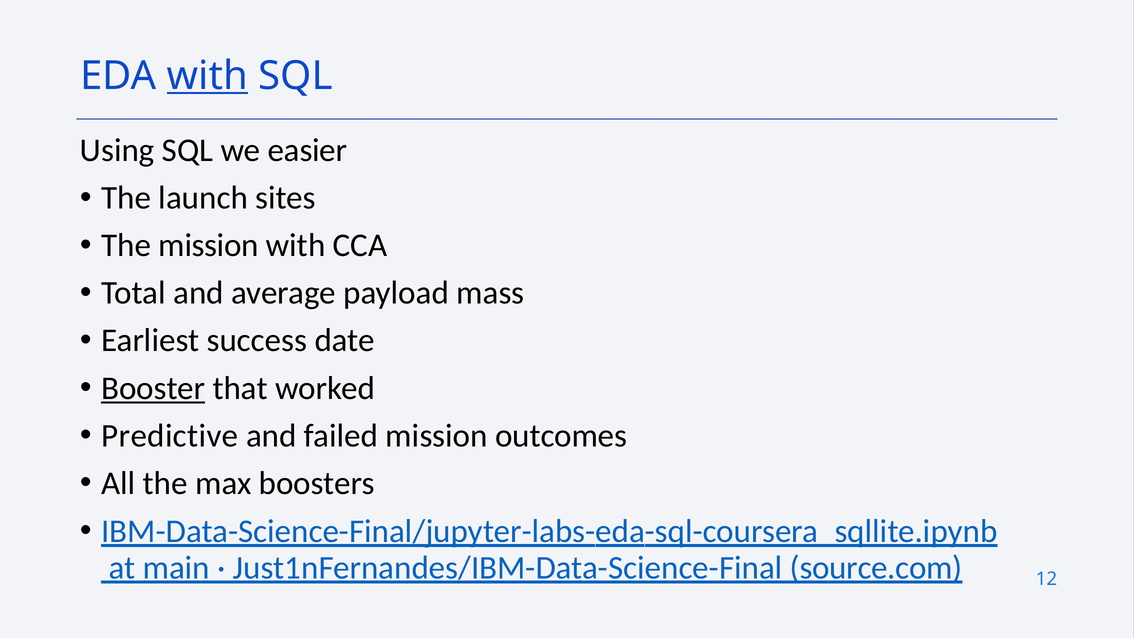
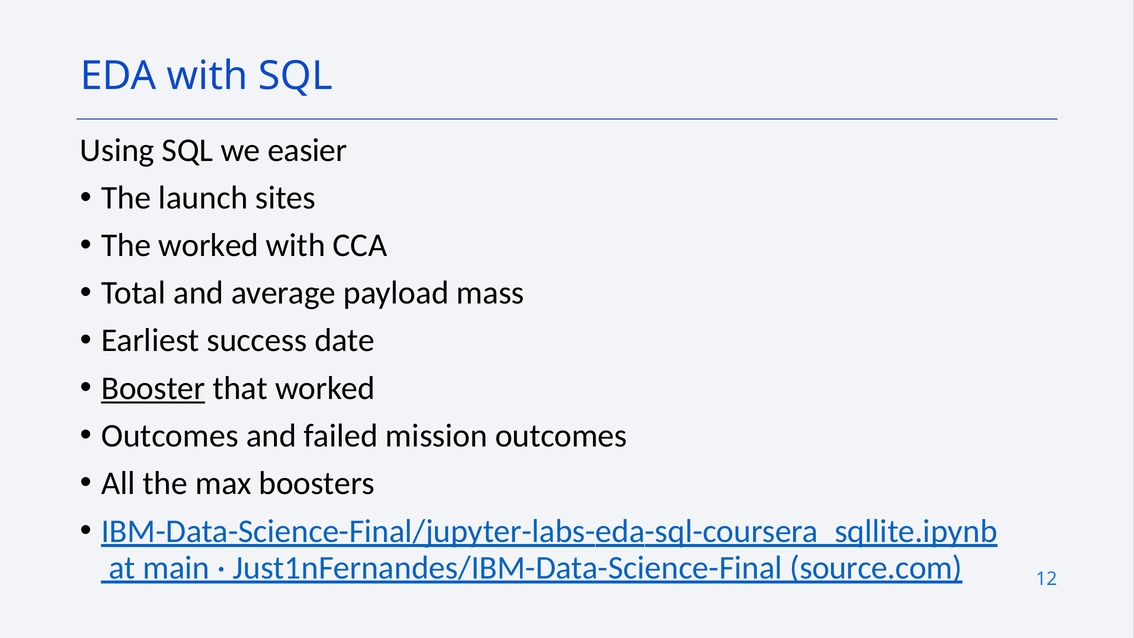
with underline: present -> none (207, 76)
The mission: mission -> worked (209, 245)
Predictive: Predictive -> Outcomes (170, 436)
